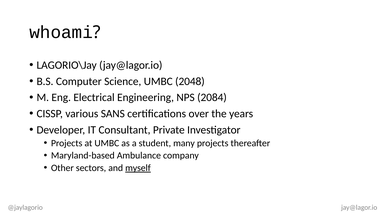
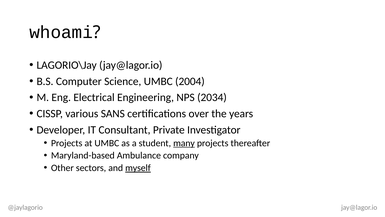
2048: 2048 -> 2004 (190, 81)
2084: 2084 -> 2034 (212, 97)
many underline: none -> present (184, 143)
